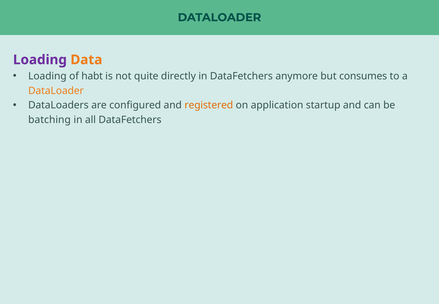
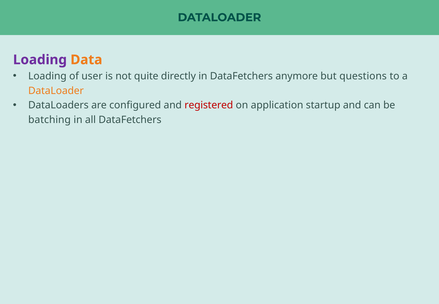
habt: habt -> user (92, 76)
consumes: consumes -> questions (363, 76)
registered colour: orange -> red (209, 105)
